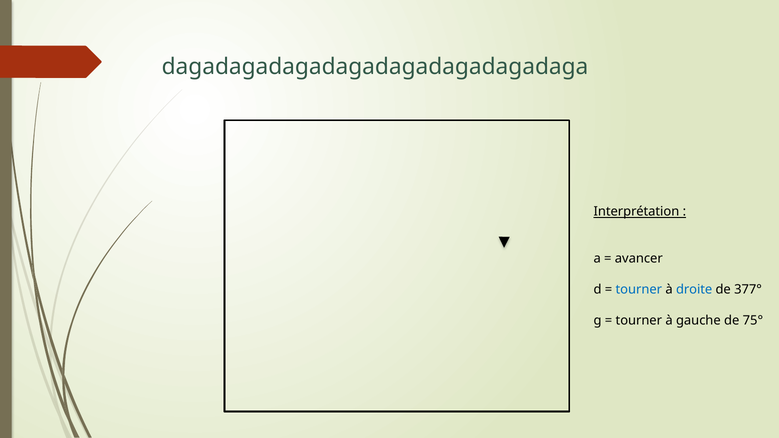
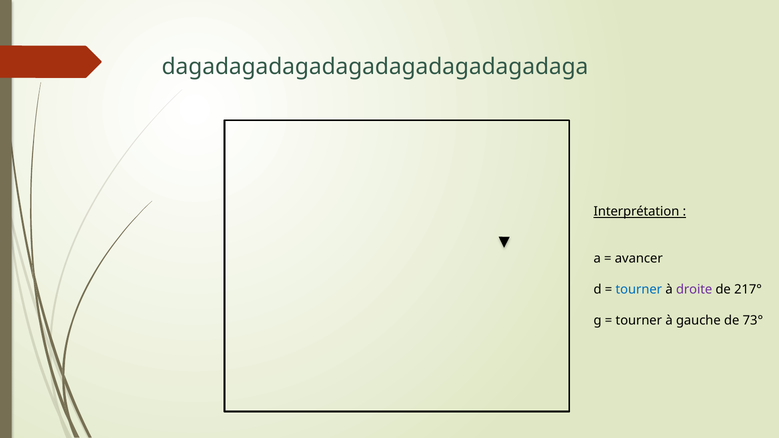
droite colour: blue -> purple (694, 290)
377°: 377° -> 217° (748, 290)
75°: 75° -> 73° (753, 321)
